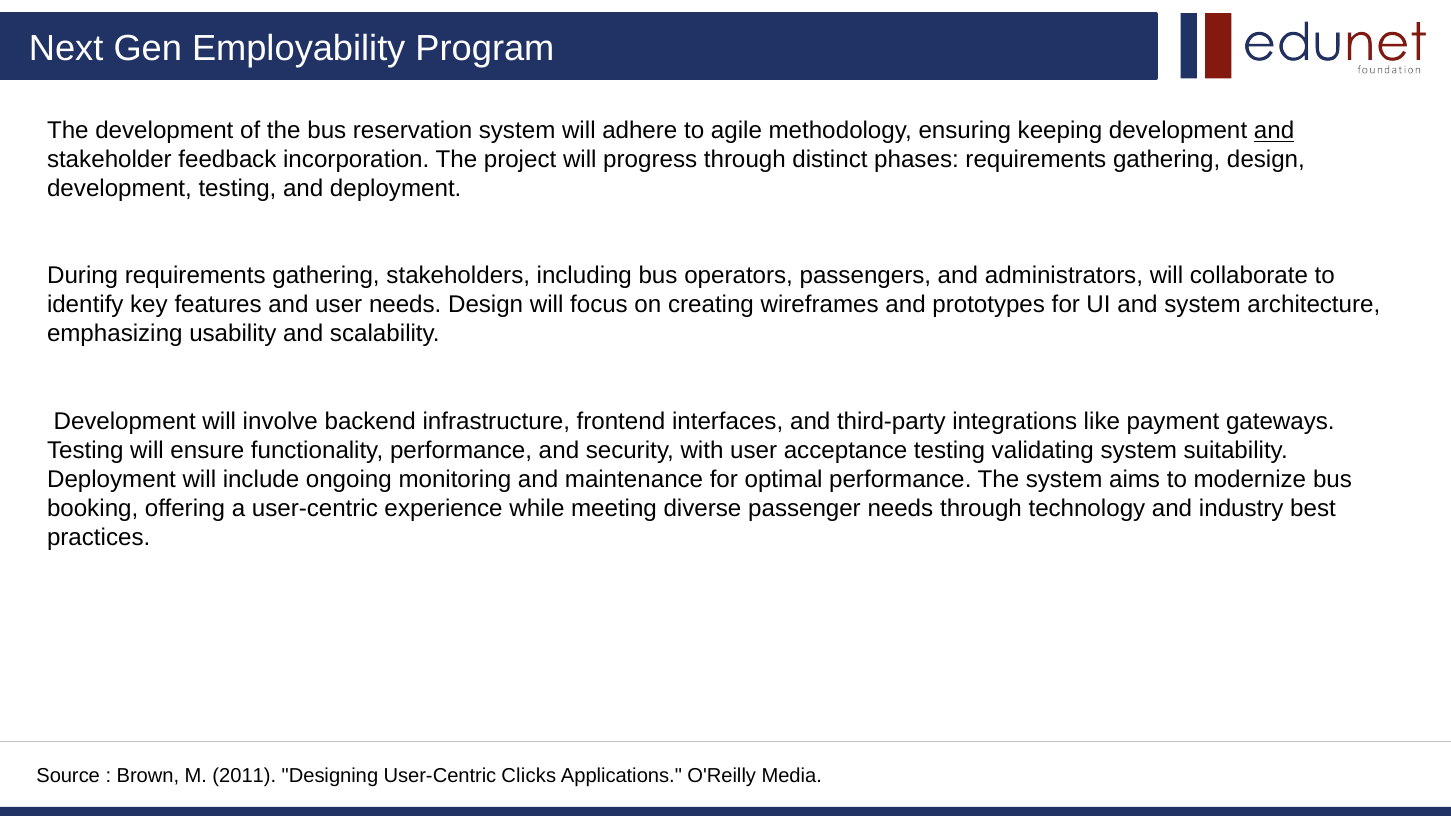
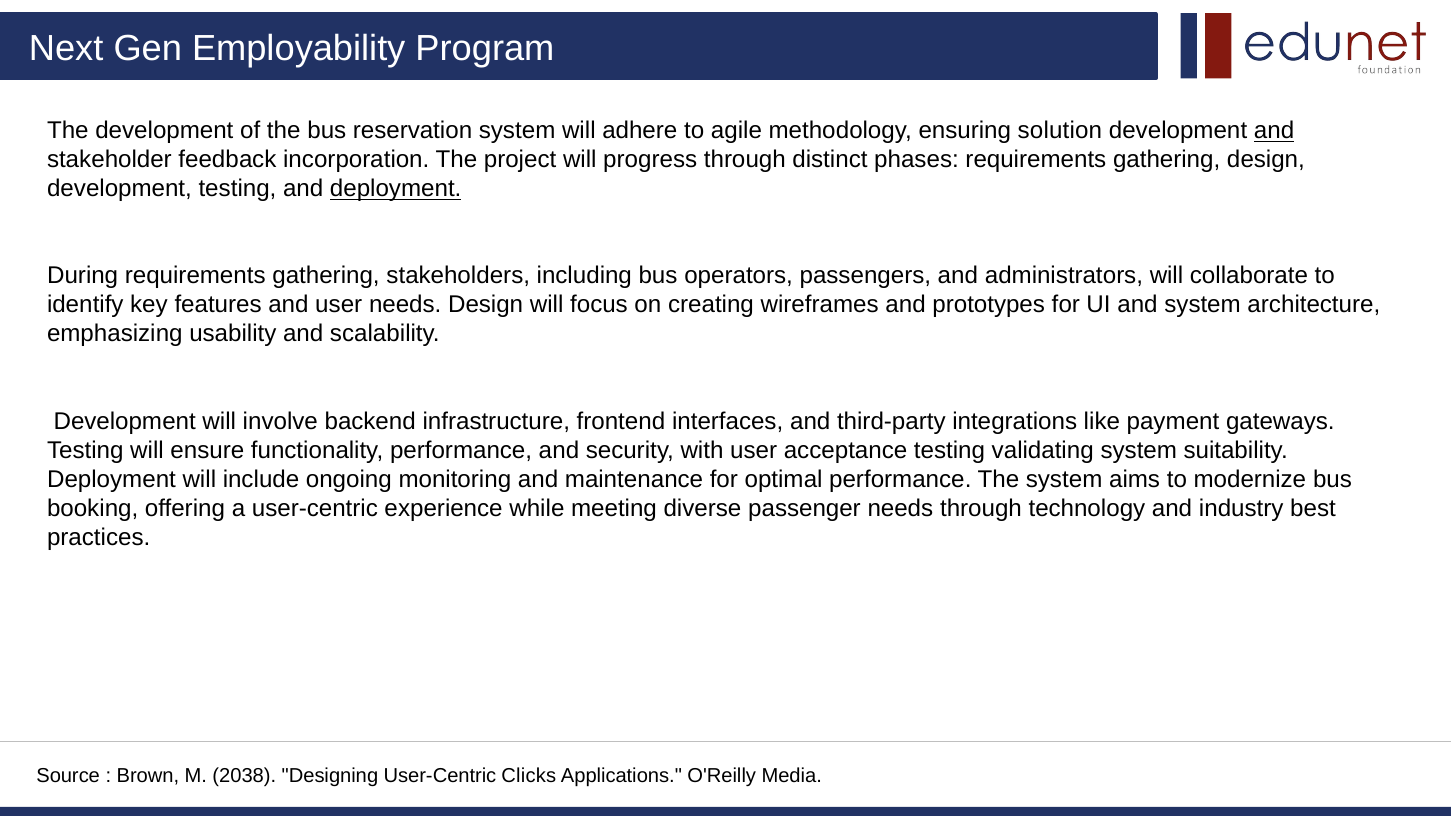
keeping: keeping -> solution (1060, 131)
deployment underline: none -> present (396, 189)
2011: 2011 -> 2038 (244, 776)
